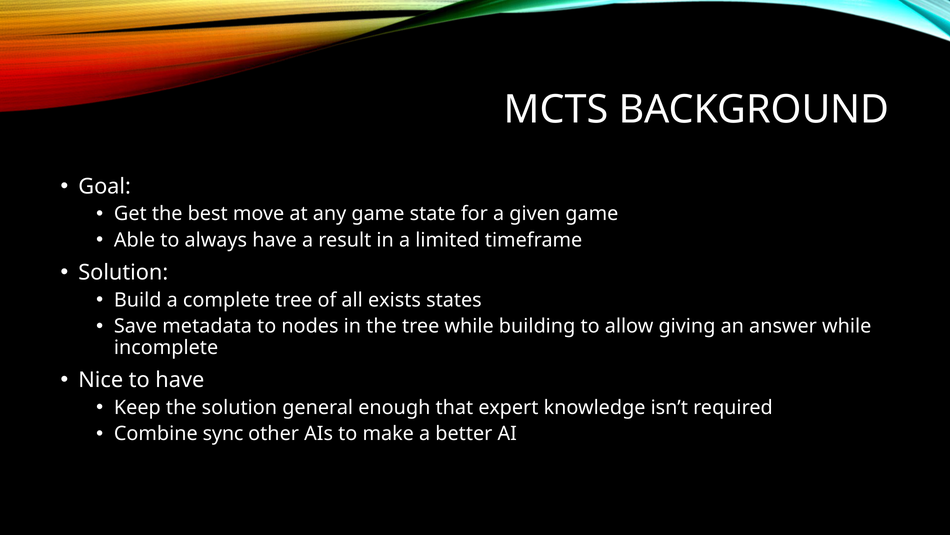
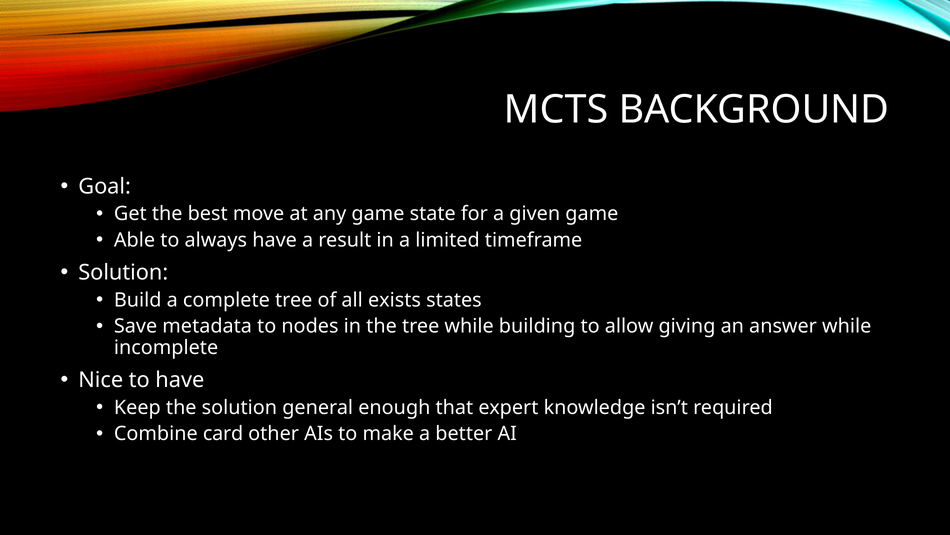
sync: sync -> card (223, 433)
